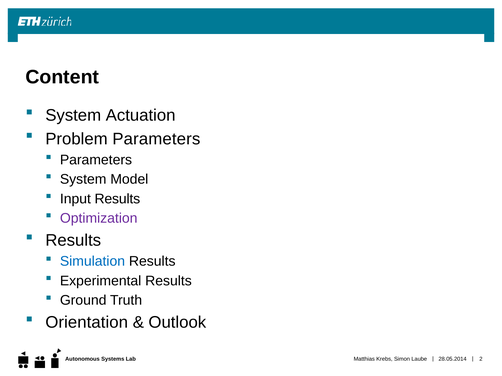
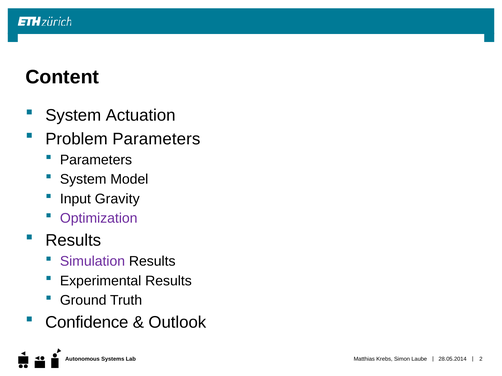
Input Results: Results -> Gravity (117, 199)
Simulation colour: blue -> purple (92, 262)
Orientation: Orientation -> Confidence (87, 323)
